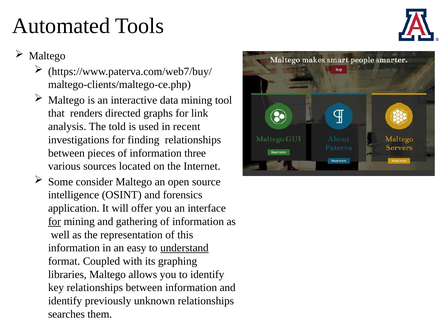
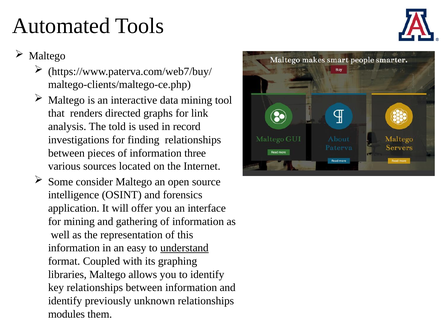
recent: recent -> record (187, 126)
for underline: present -> none (54, 221)
searches: searches -> modules (66, 314)
